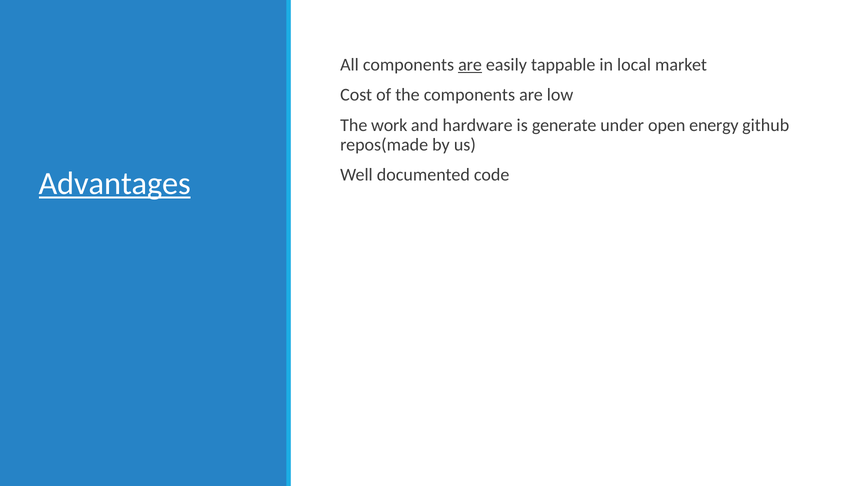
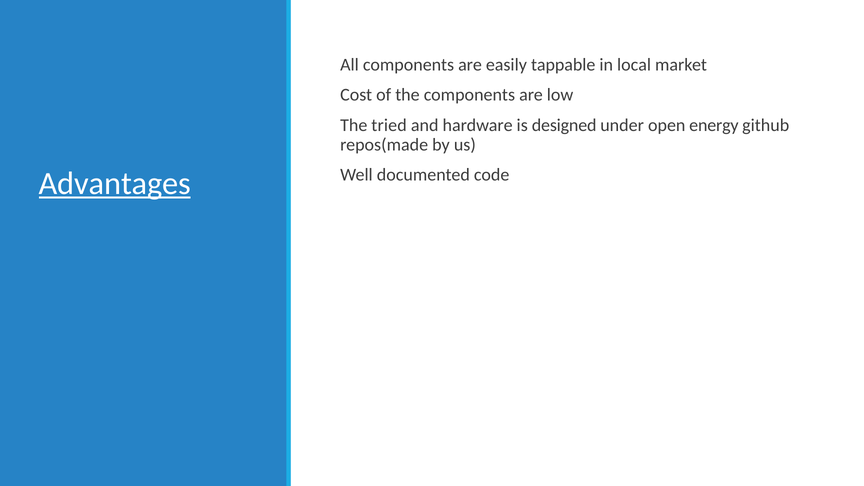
are underline: present -> none (470, 65)
work: work -> tried (389, 125)
generate: generate -> designed (564, 125)
